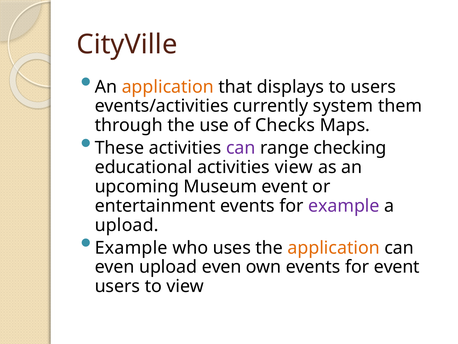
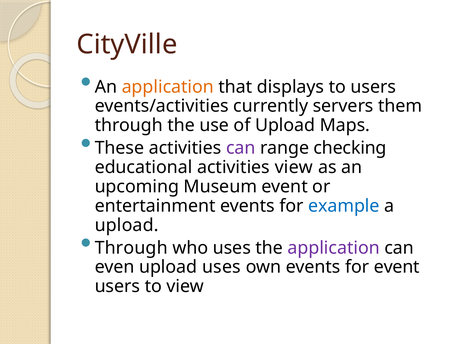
system: system -> servers (343, 106)
of Checks: Checks -> Upload (285, 125)
example colour: purple -> blue (344, 206)
Example: Example -> Through (131, 247)
application colour: orange -> purple (334, 247)
upload even: even -> uses (221, 267)
